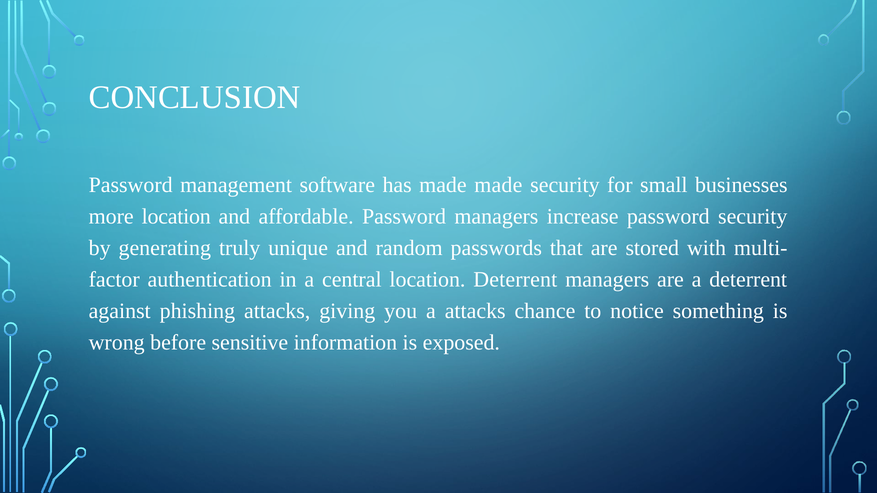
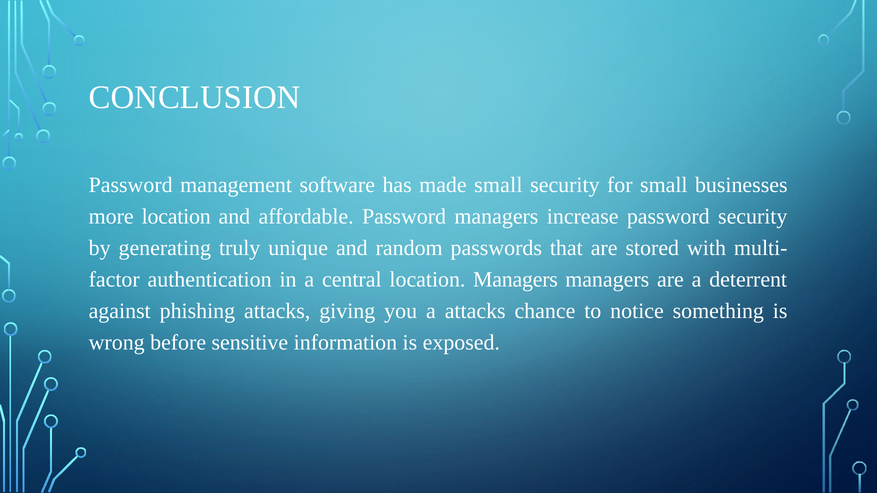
made made: made -> small (498, 185)
location Deterrent: Deterrent -> Managers (515, 280)
